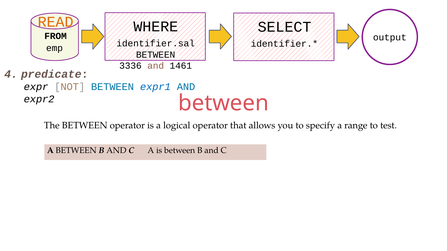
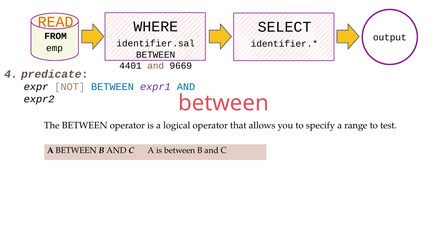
3336: 3336 -> 4401 (130, 66)
1461: 1461 -> 9669 (181, 66)
expr1 colour: blue -> purple (155, 87)
